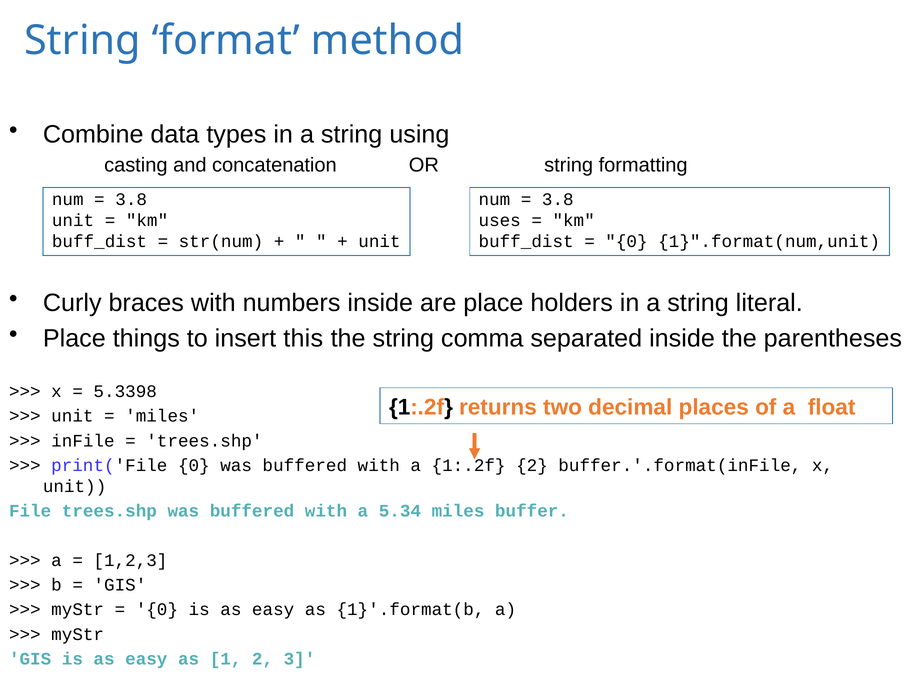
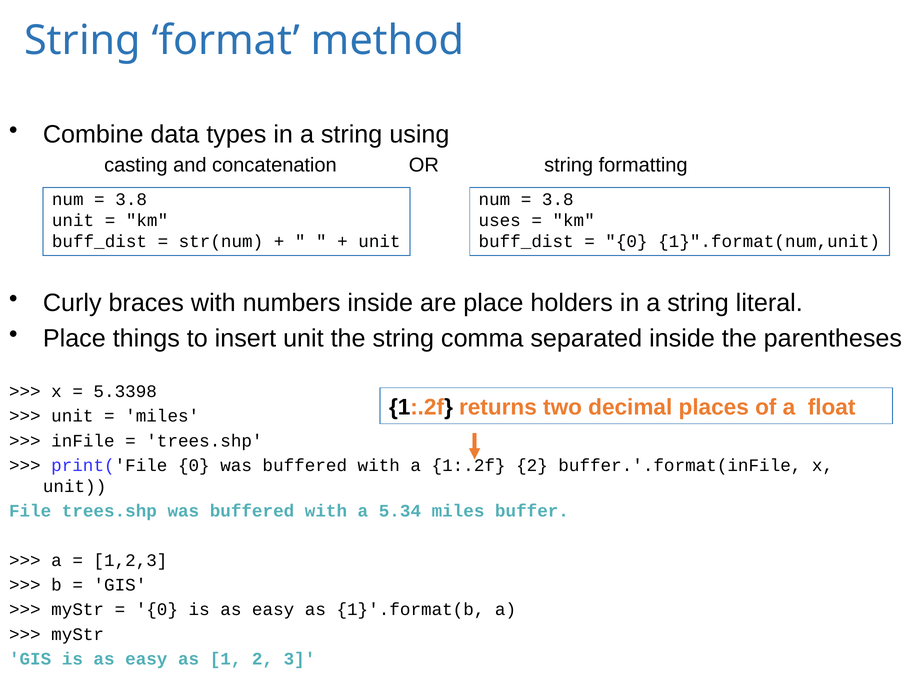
insert this: this -> unit (303, 338)
